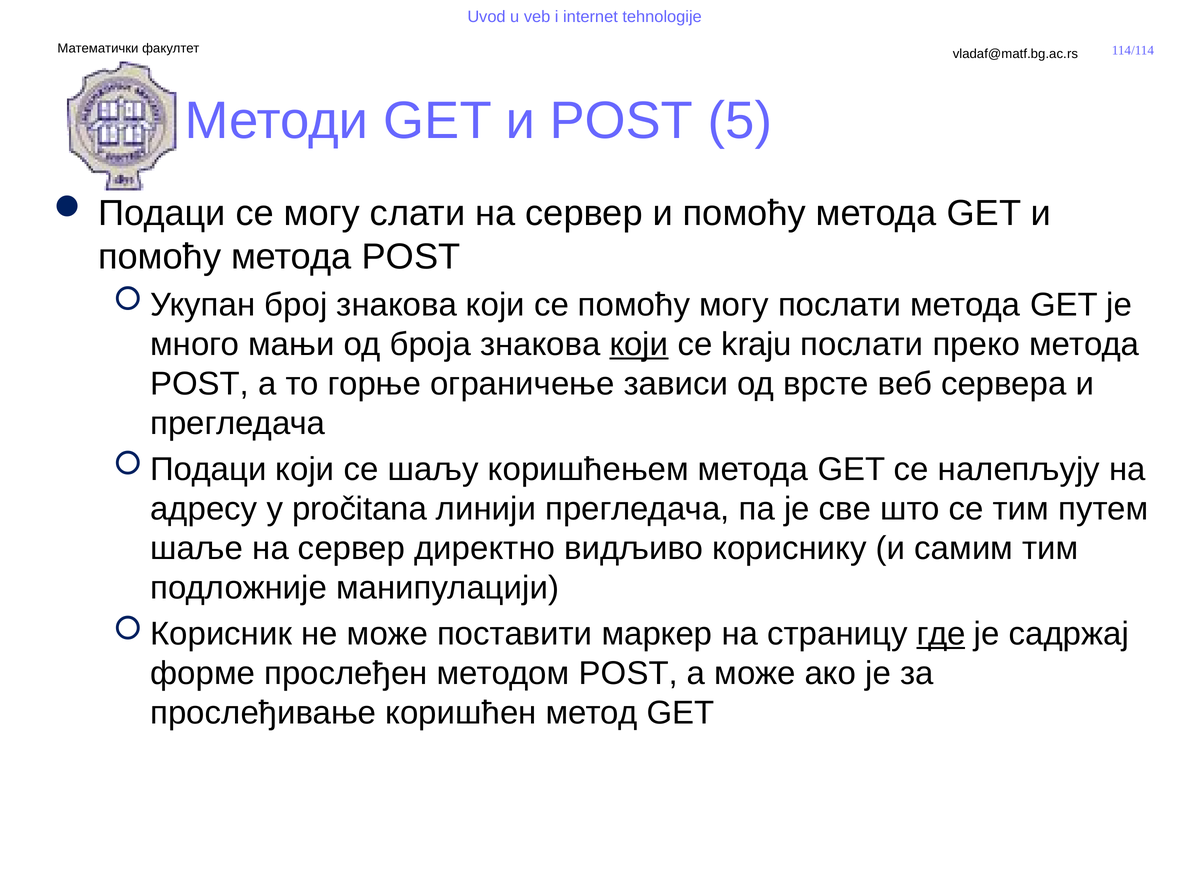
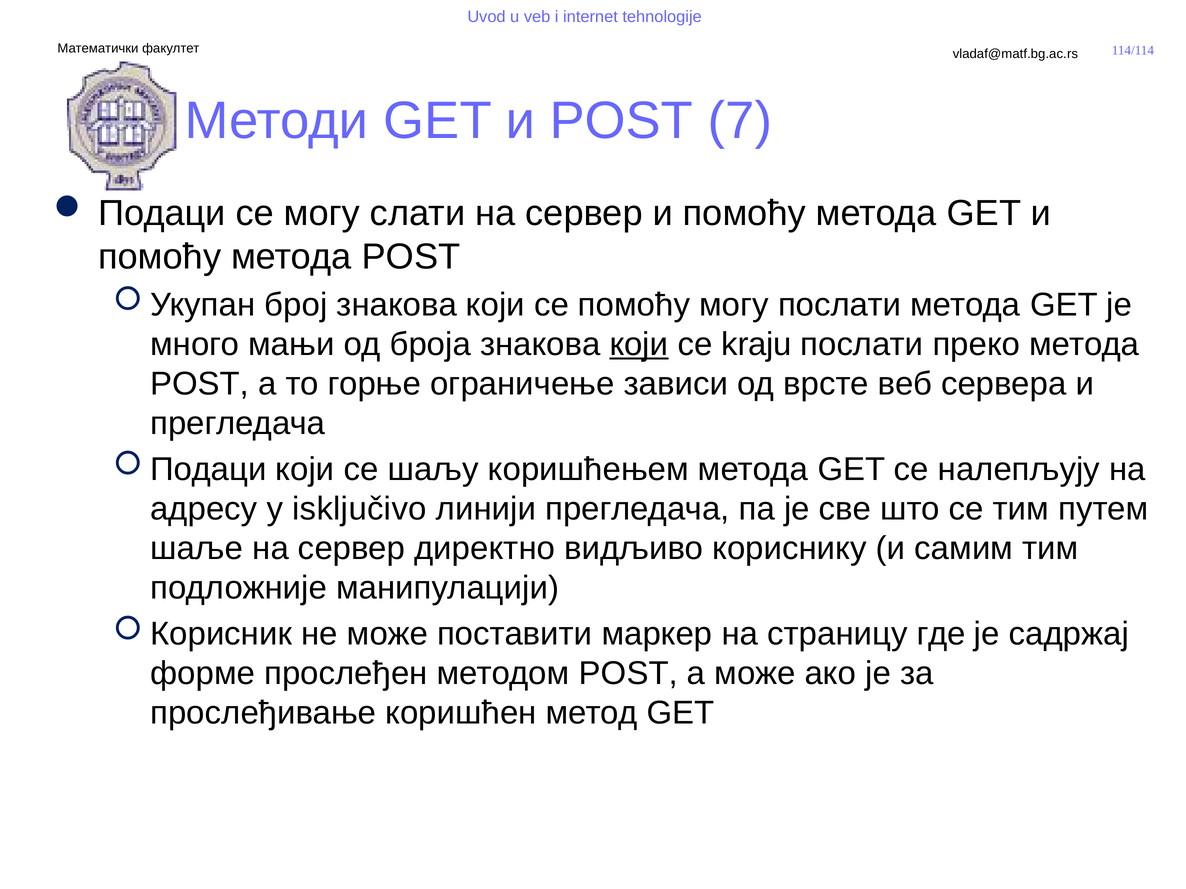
5: 5 -> 7 (740, 121)
pročitana: pročitana -> isključivo (359, 509)
где underline: present -> none (941, 634)
